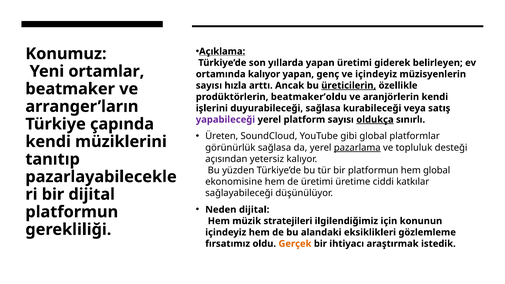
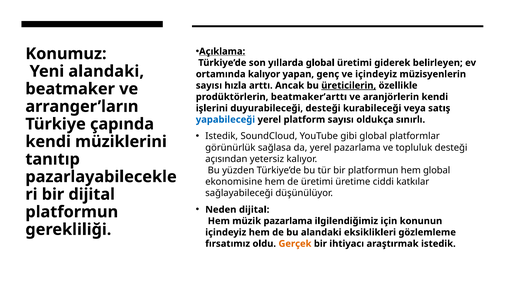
yıllarda yapan: yapan -> global (320, 63)
Yeni ortamlar: ortamlar -> alandaki (106, 71)
beatmaker’oldu: beatmaker’oldu -> beatmaker’arttı (309, 97)
duyurabileceği sağlasa: sağlasa -> desteği (323, 108)
yapabileceği colour: purple -> blue (225, 120)
oldukça underline: present -> none (375, 120)
Üreten: Üreten -> Istedik (222, 136)
pazarlama underline: present -> none (357, 148)
müzik stratejileri: stratejileri -> pazarlama (288, 221)
